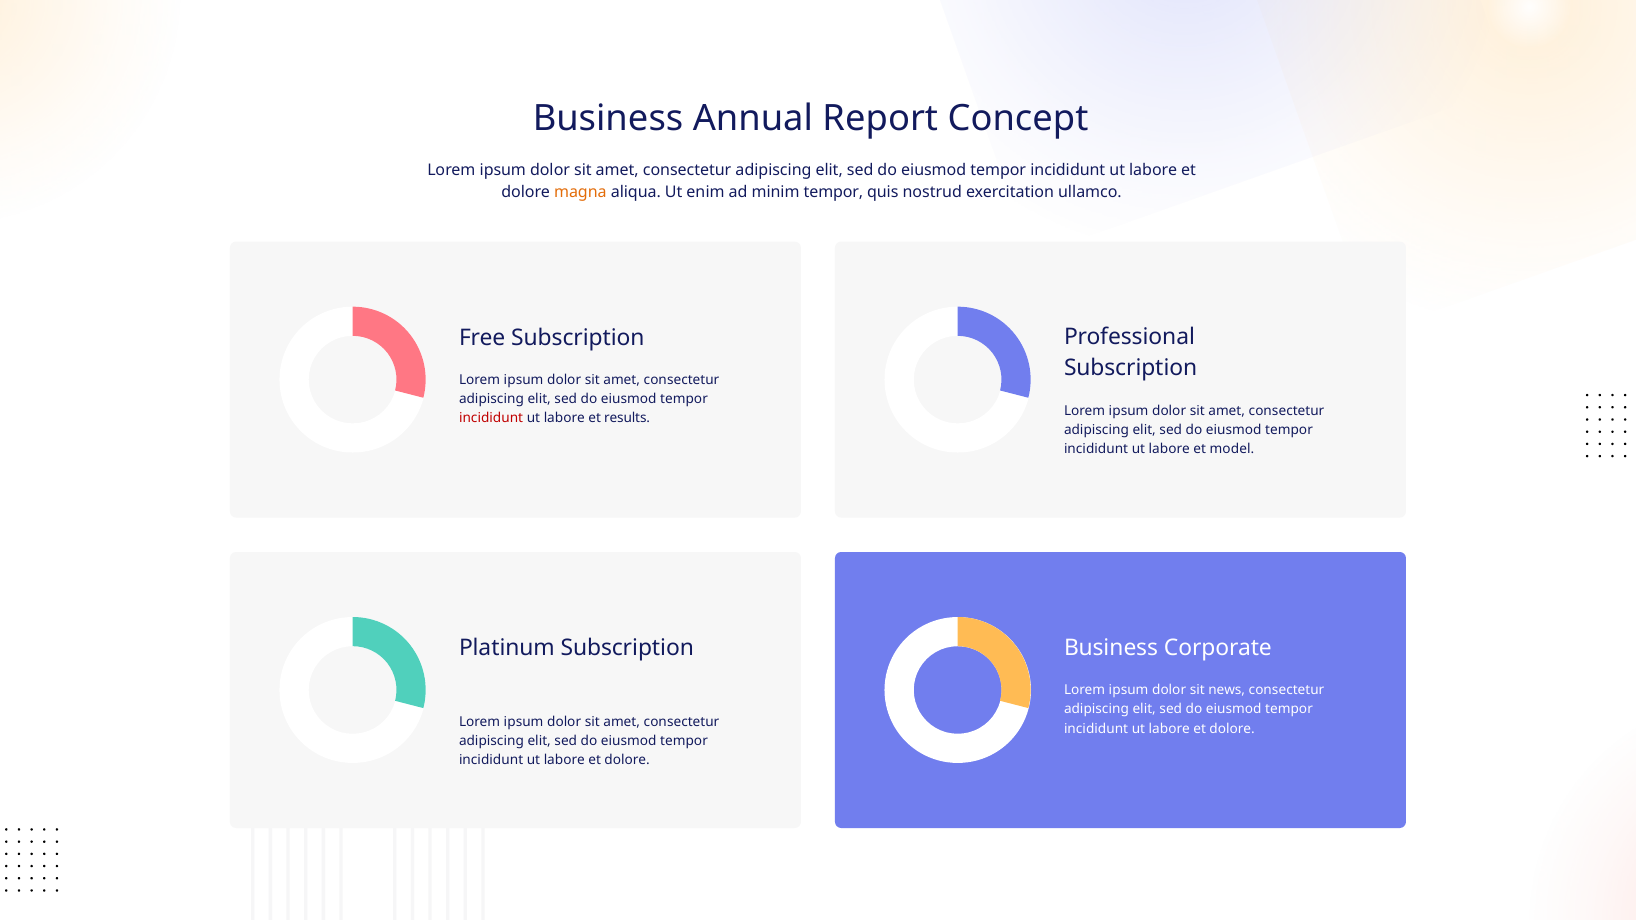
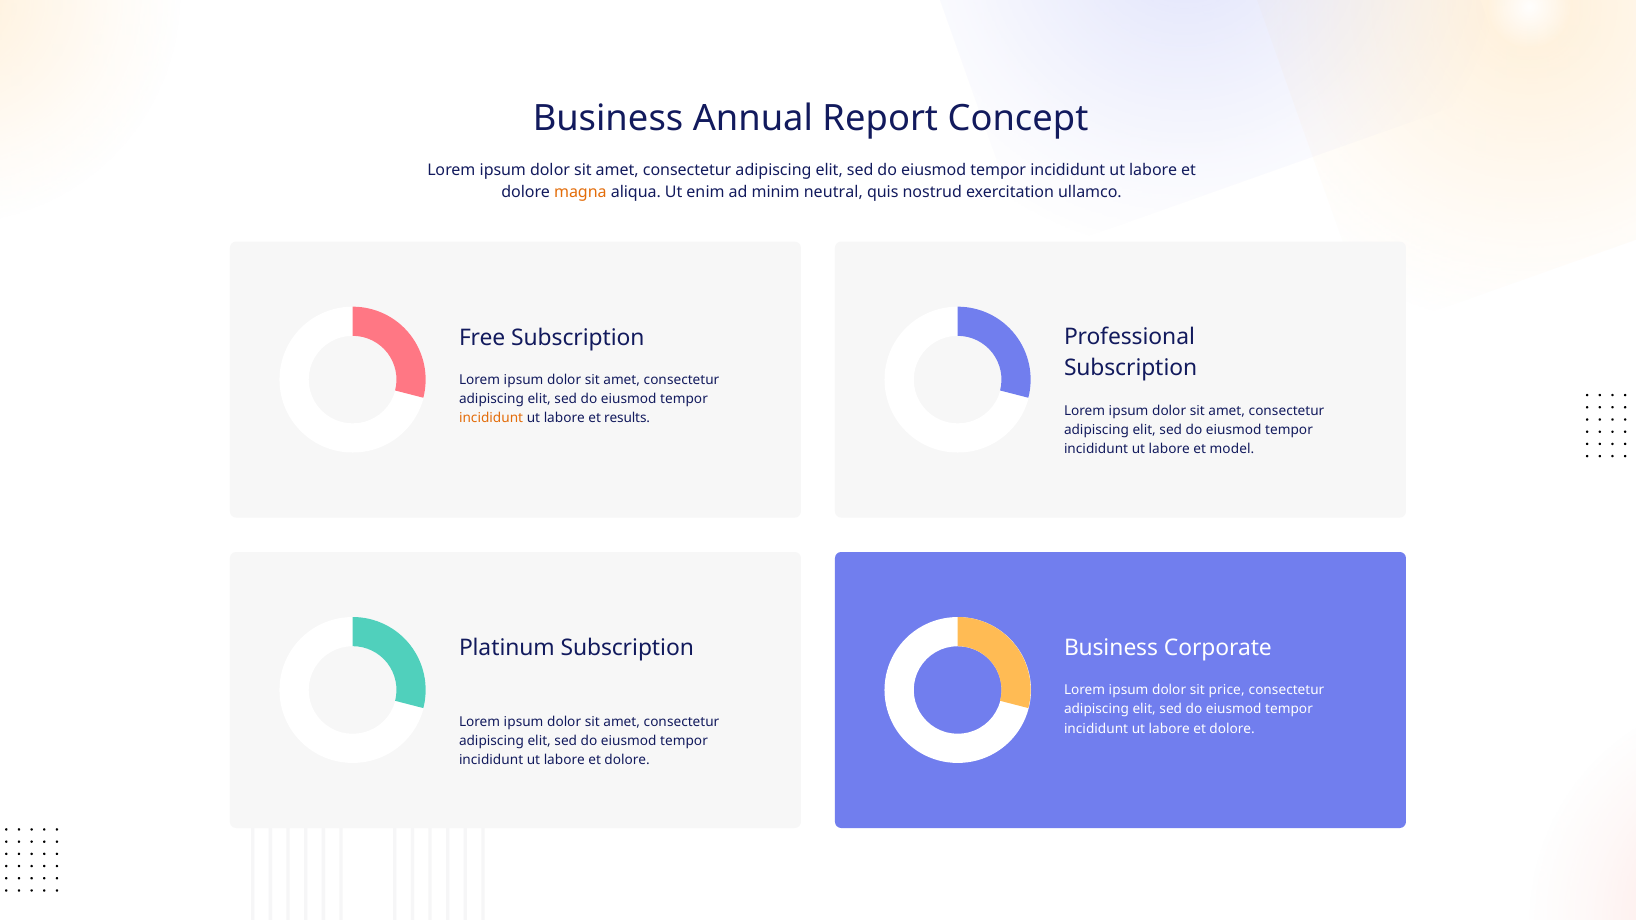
minim tempor: tempor -> neutral (833, 193)
incididunt colour: red -> orange (491, 418)
news: news -> price (1227, 691)
